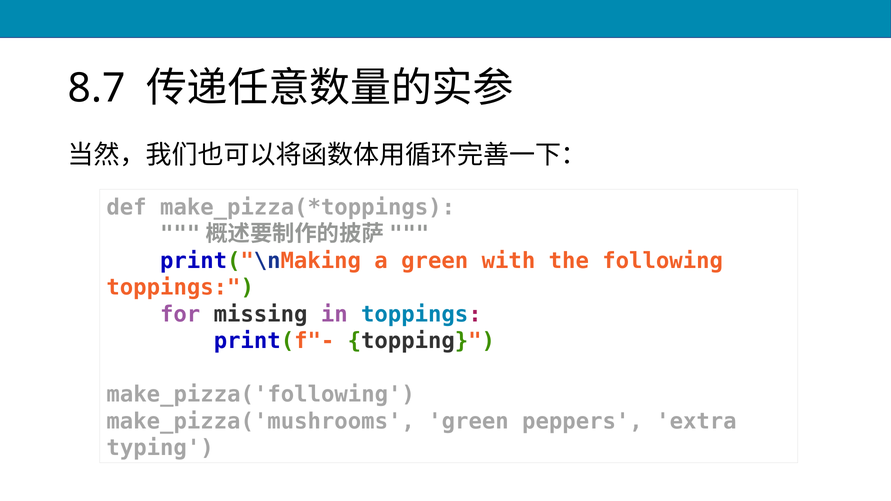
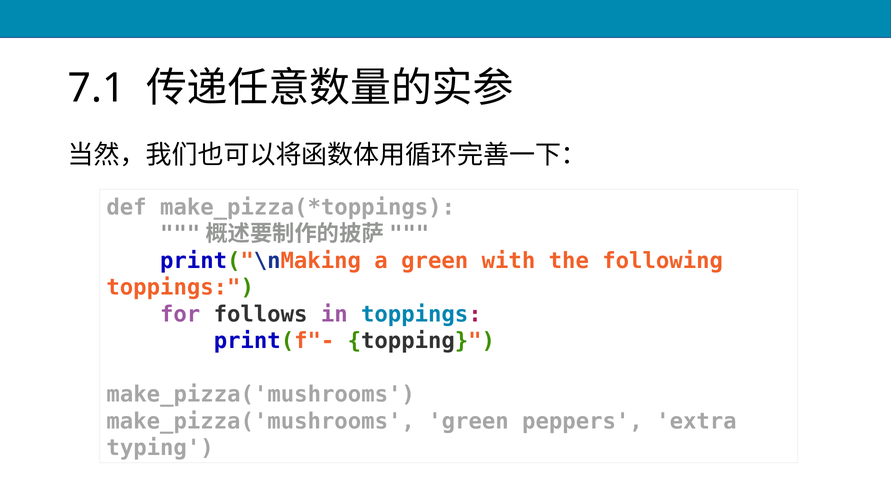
8.7: 8.7 -> 7.1 (97, 88)
missing: missing -> follows (261, 314)
make_pizza('following: make_pizza('following -> make_pizza('mushrooms (261, 395)
